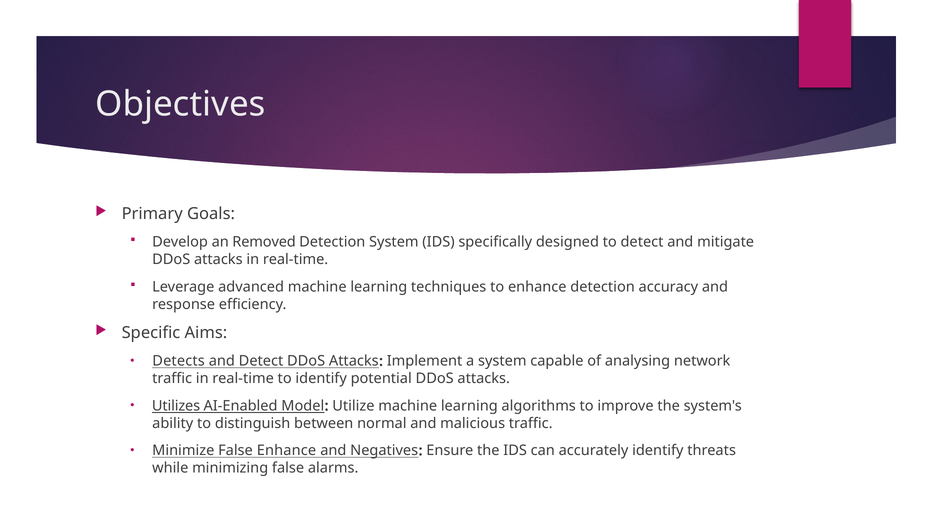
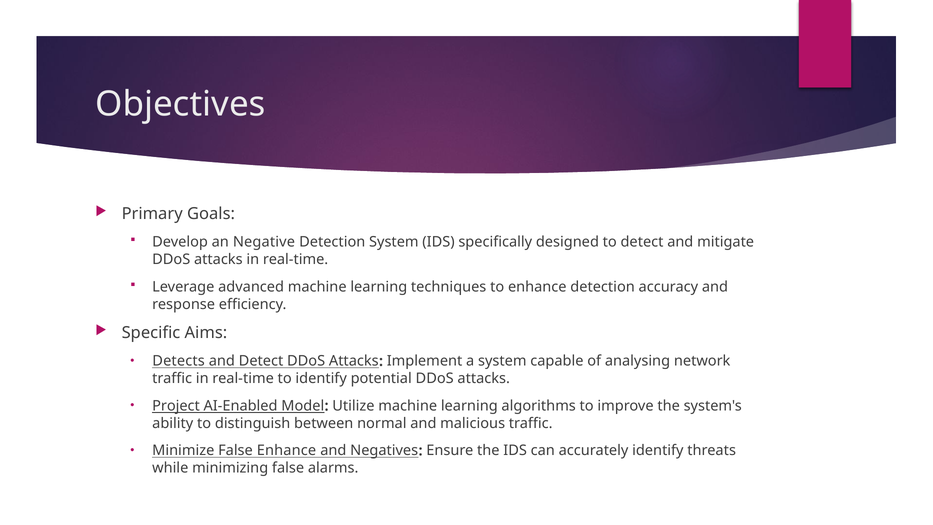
Removed: Removed -> Negative (264, 242)
Utilizes: Utilizes -> Project (176, 406)
